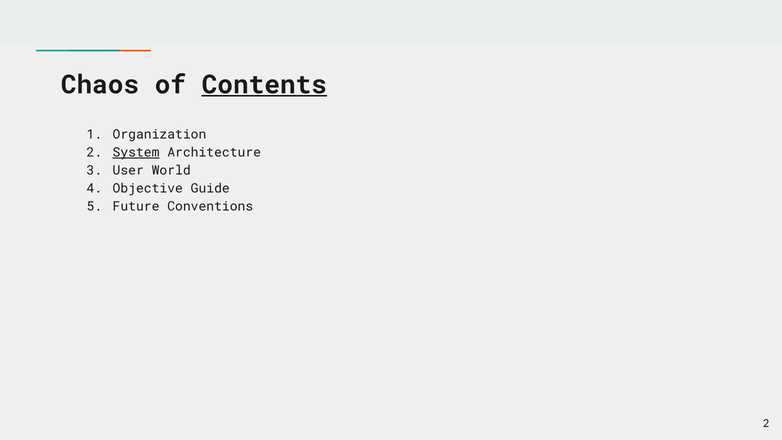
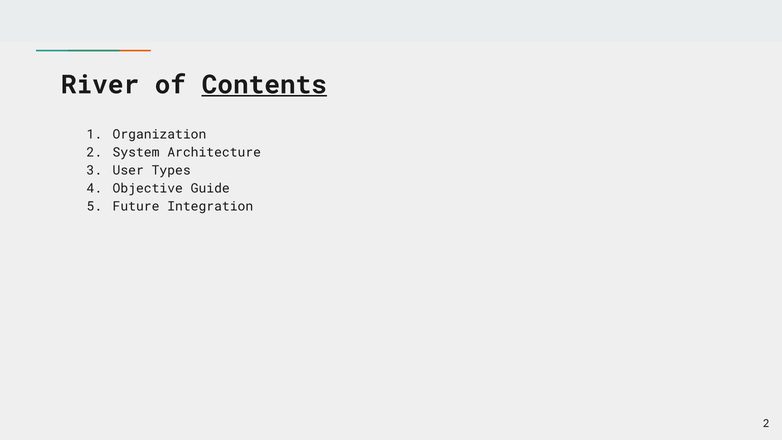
Chaos: Chaos -> River (100, 85)
System underline: present -> none (136, 152)
World: World -> Types (171, 170)
Conventions: Conventions -> Integration (210, 206)
